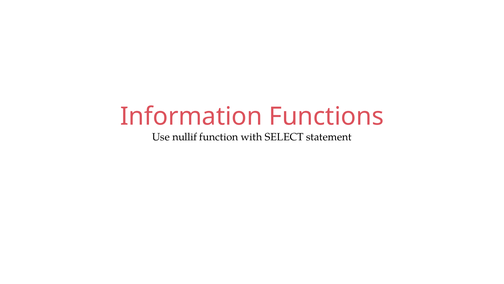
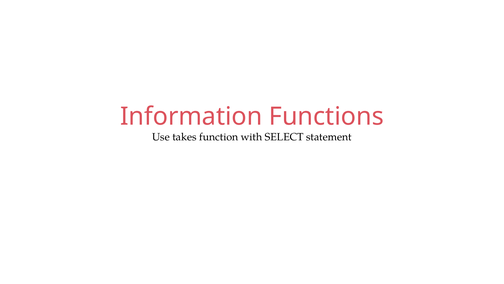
nullif: nullif -> takes (185, 137)
